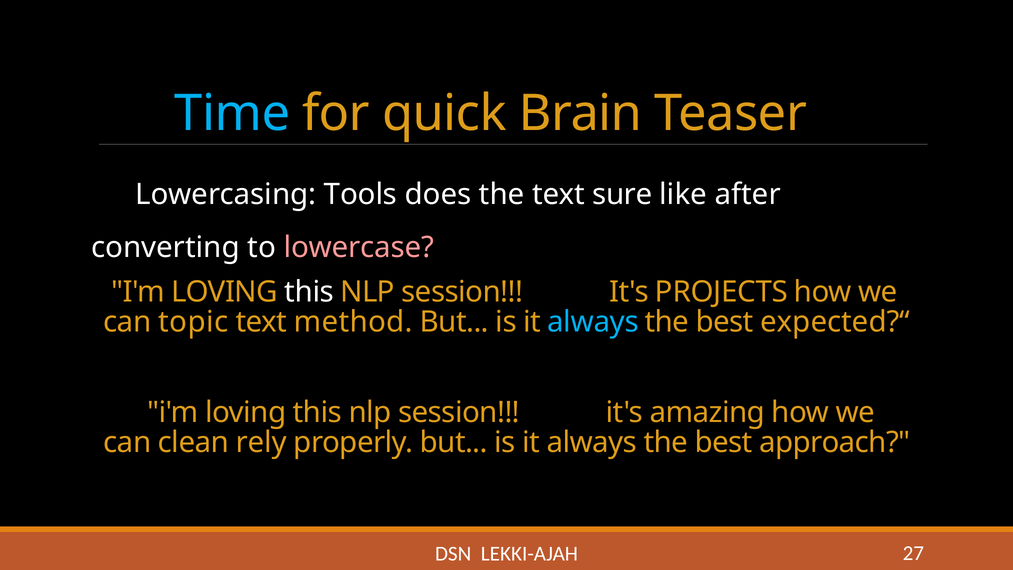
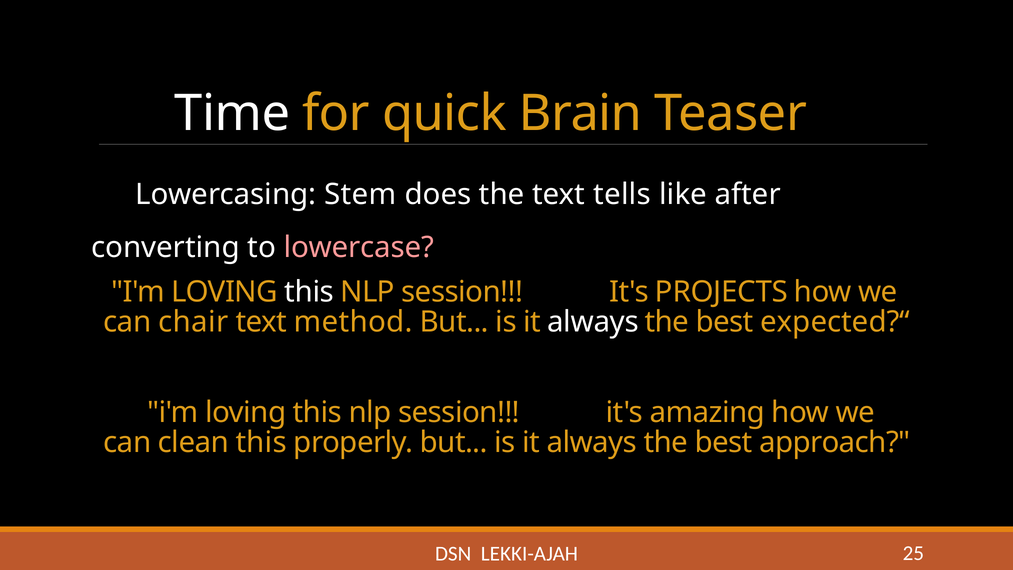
Time colour: light blue -> white (232, 113)
Tools: Tools -> Stem (360, 195)
sure: sure -> tells (622, 195)
topic: topic -> chair (193, 322)
always colour: light blue -> white (593, 322)
clean rely: rely -> this (261, 442)
27: 27 -> 25 (913, 553)
